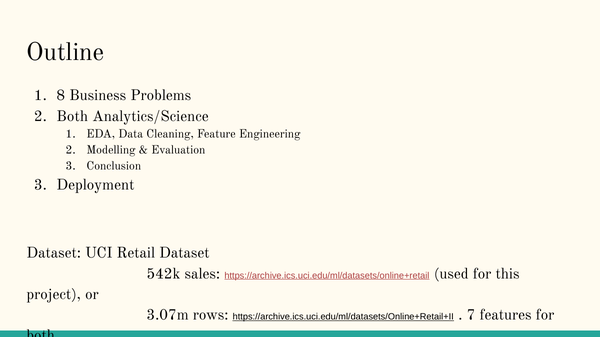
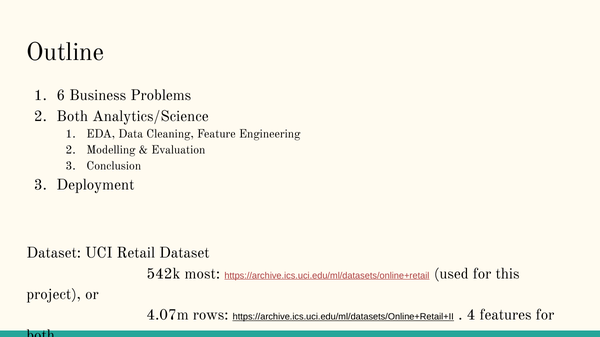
8: 8 -> 6 (61, 96)
sales: sales -> most (202, 274)
3.07m: 3.07m -> 4.07m (168, 315)
7: 7 -> 4 (471, 315)
